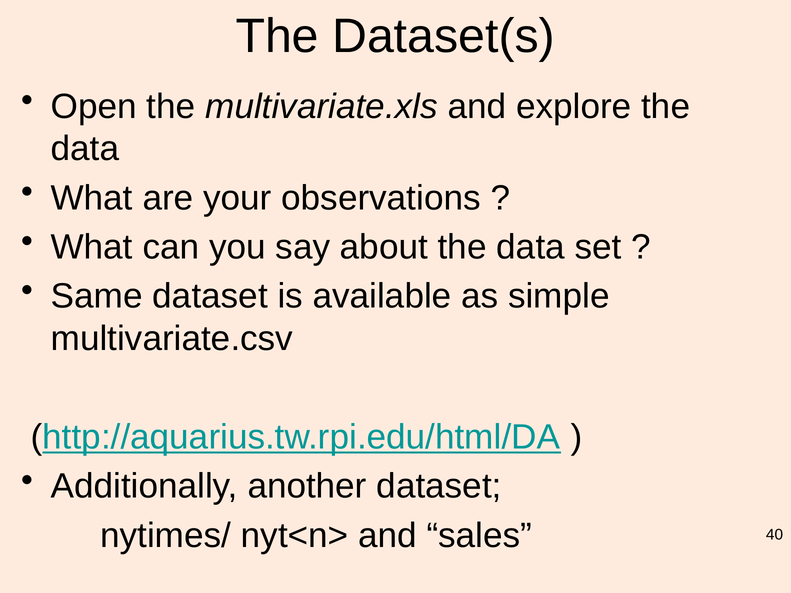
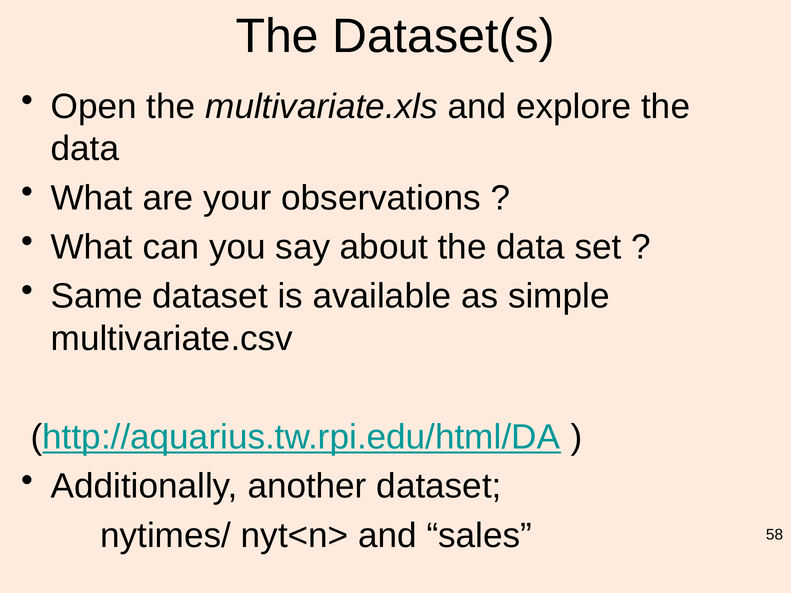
40: 40 -> 58 (775, 535)
